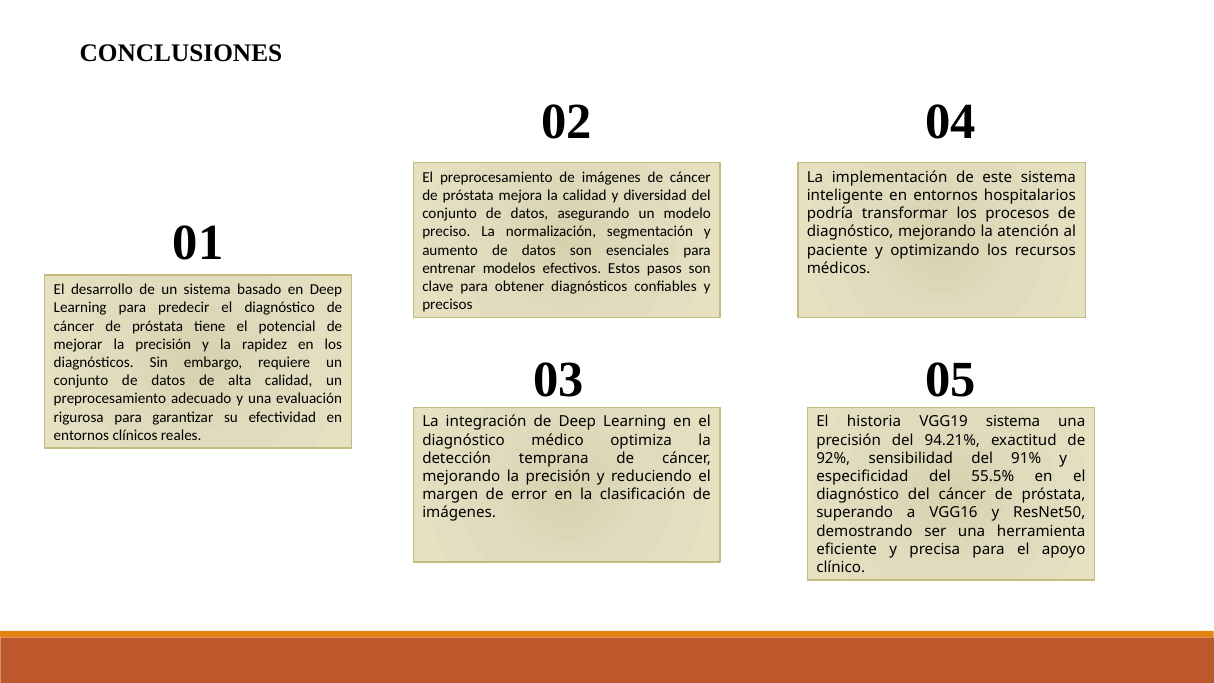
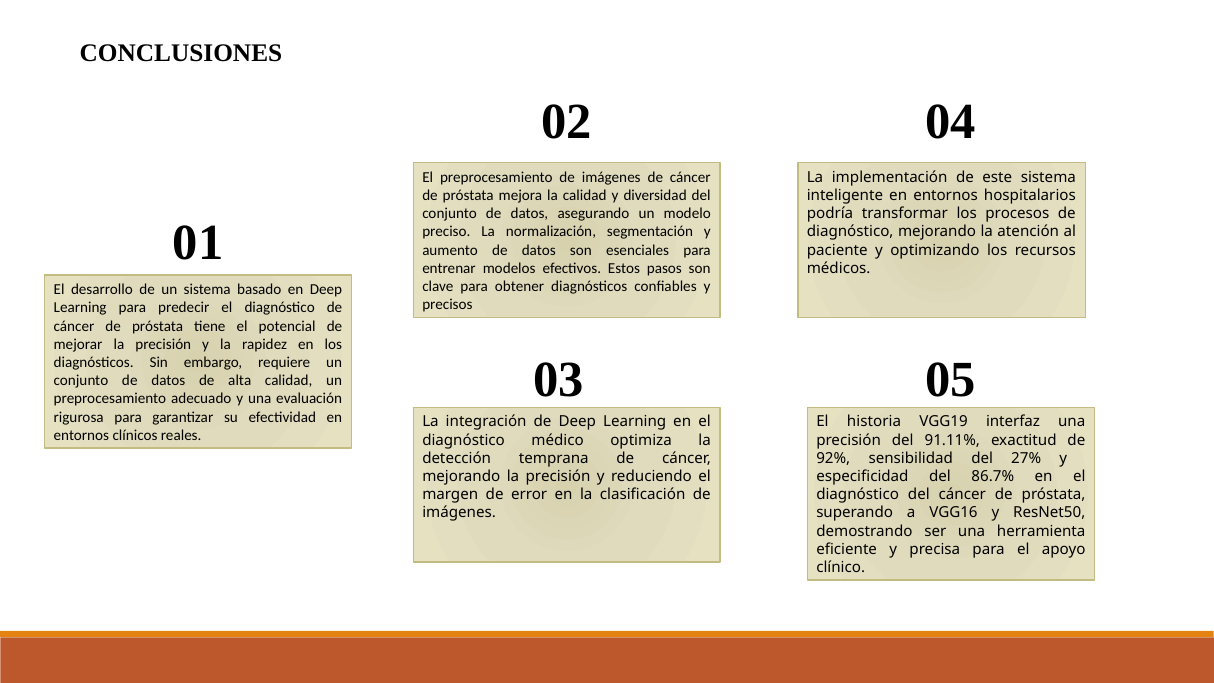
VGG19 sistema: sistema -> interfaz (1013, 422)
94.21%: 94.21% -> 91.11% (952, 440)
91%: 91% -> 27% (1026, 458)
55.5%: 55.5% -> 86.7% (993, 476)
